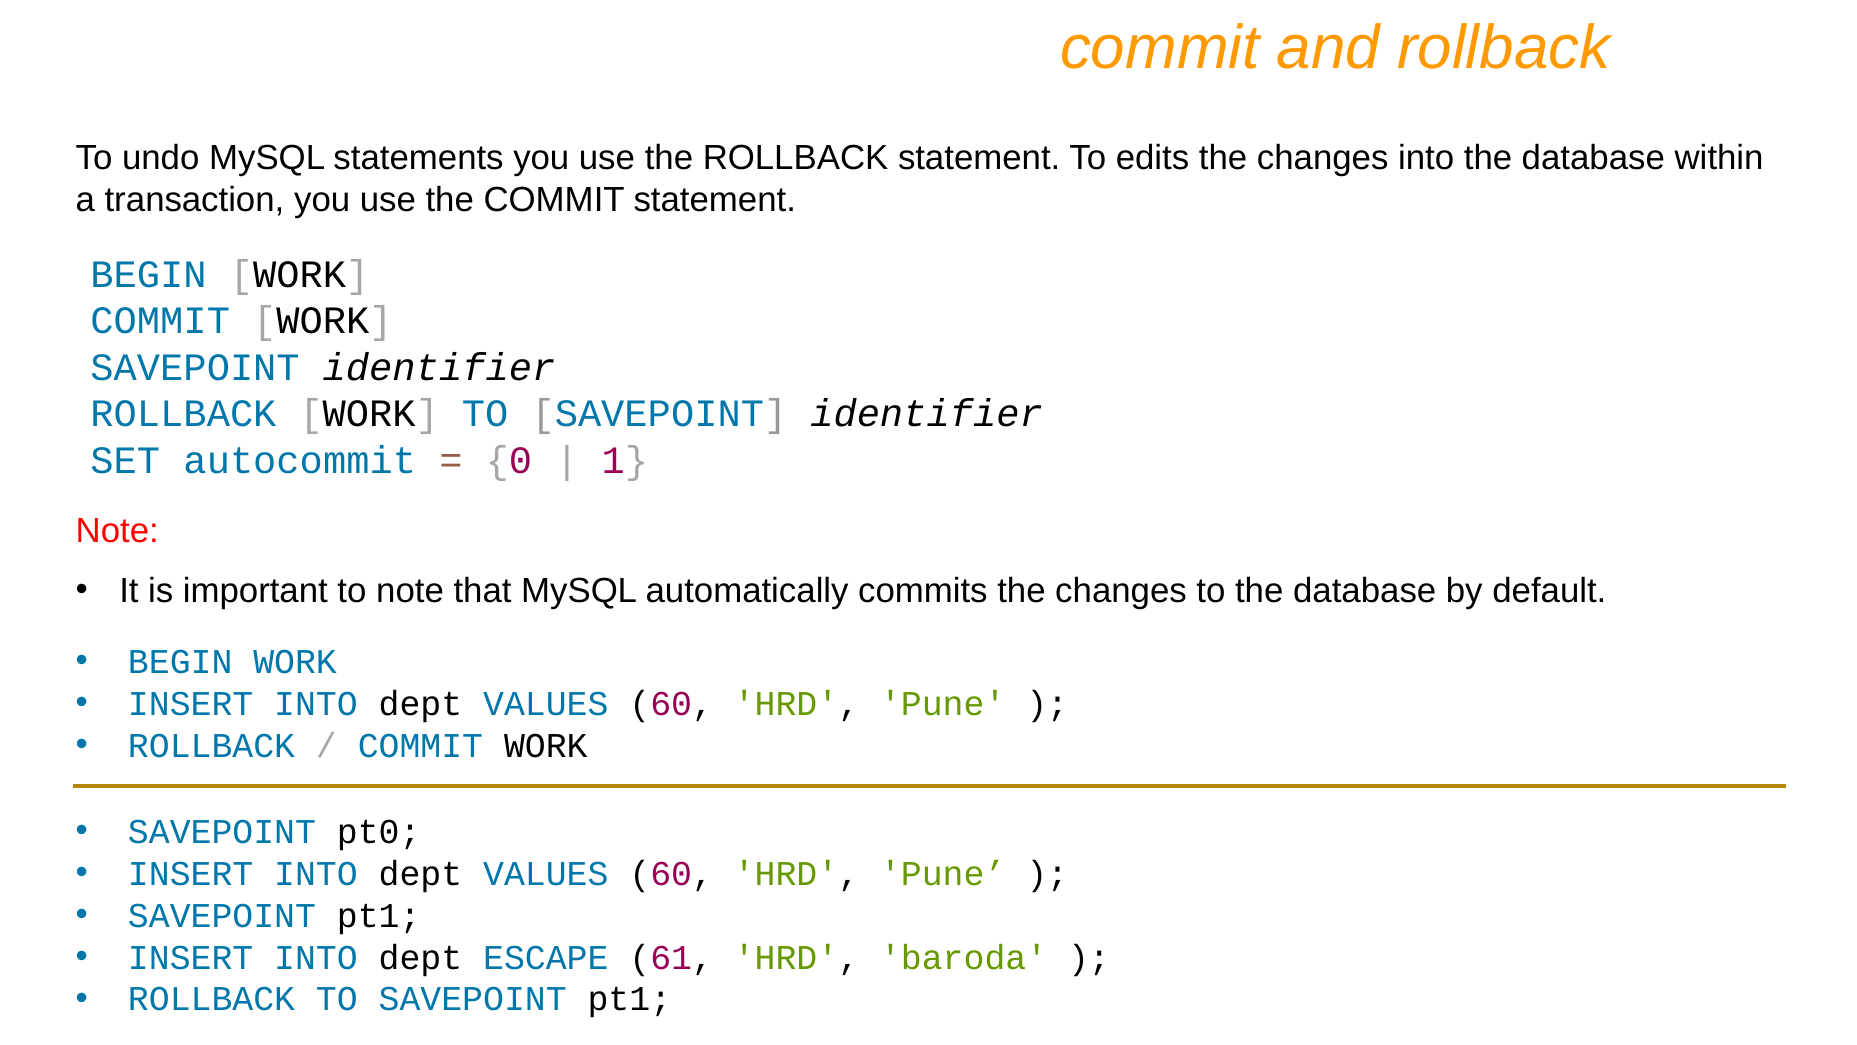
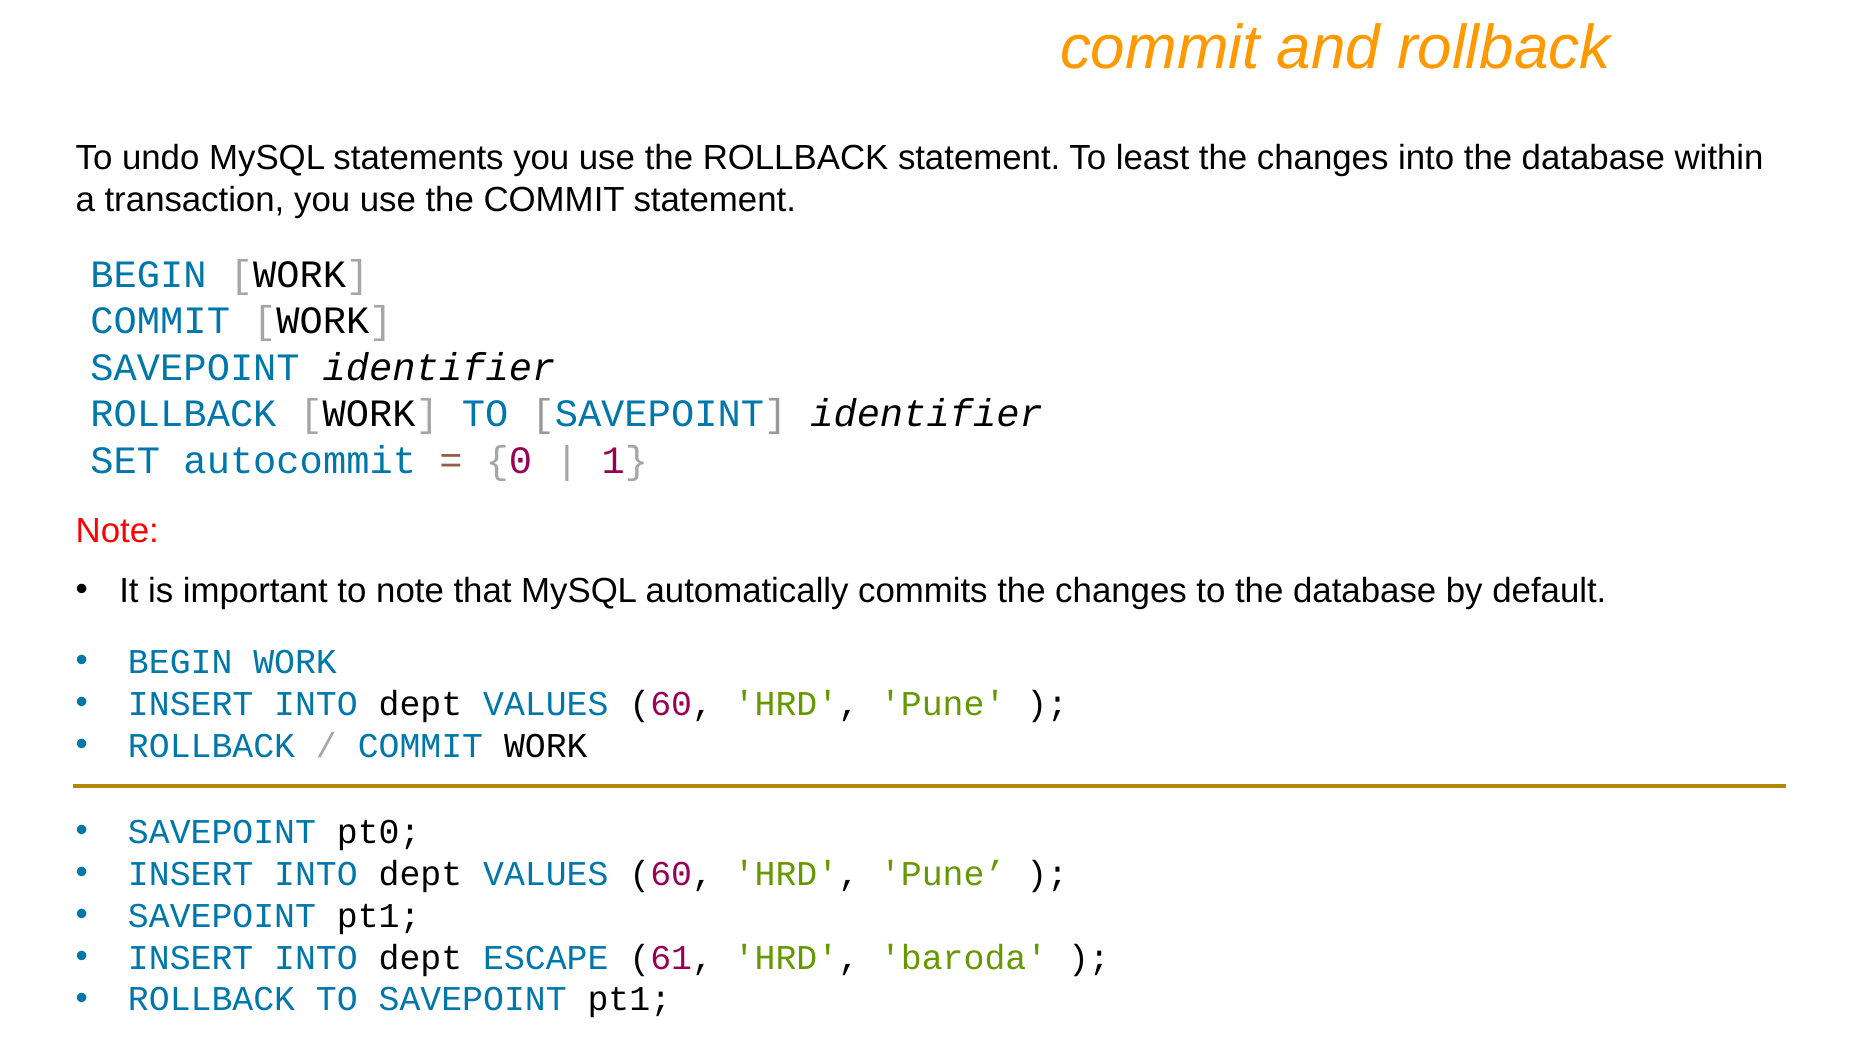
edits: edits -> least (1153, 158)
